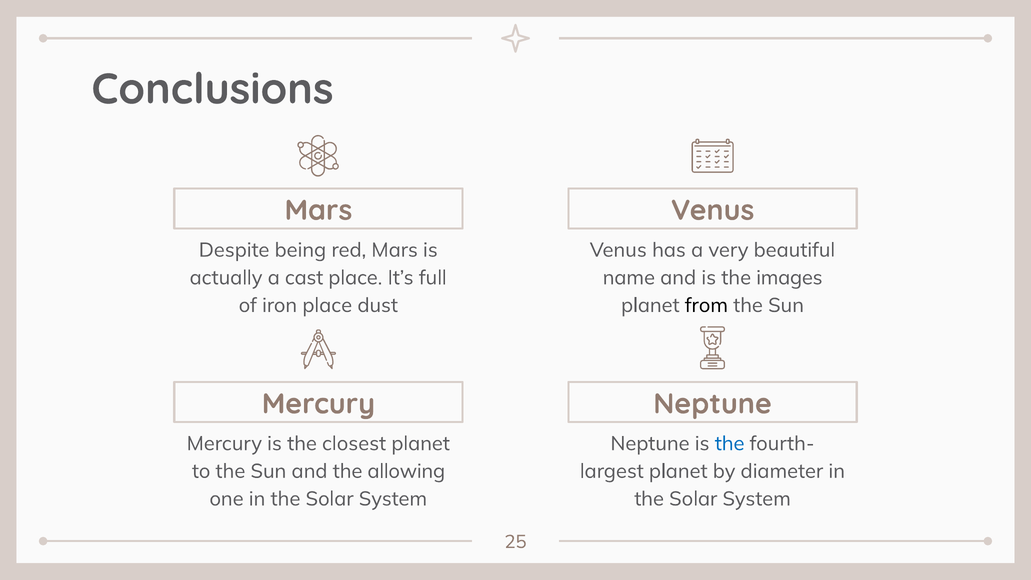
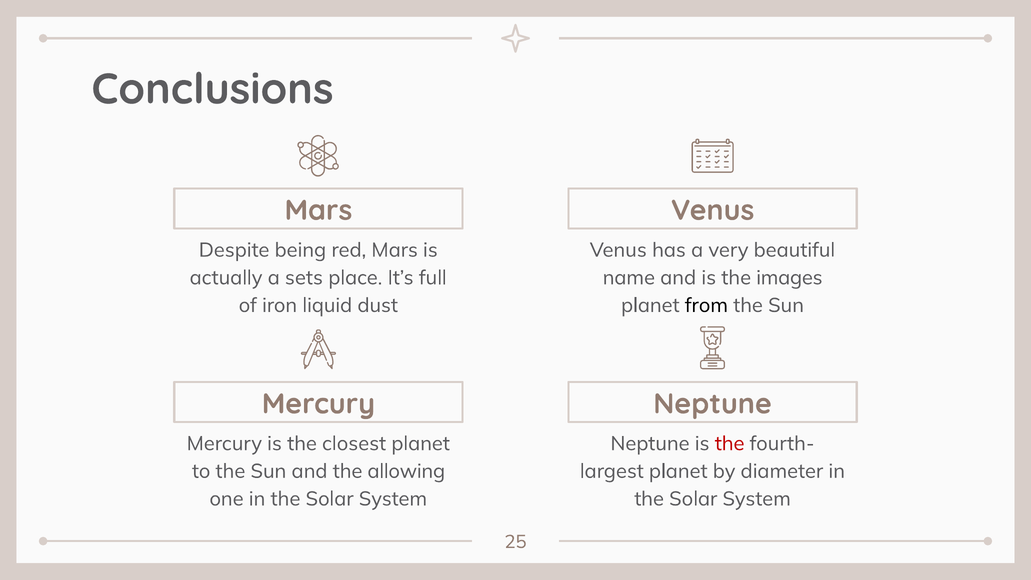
cast: cast -> sets (304, 278)
iron place: place -> liquid (327, 305)
the colour: blue -> red (730, 444)
